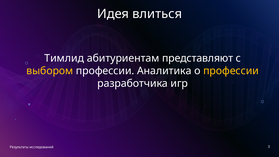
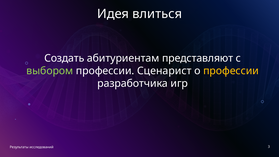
Тимлид: Тимлид -> Создать (64, 58)
выбором colour: yellow -> light green (50, 71)
Аналитика: Аналитика -> Сценарист (164, 71)
